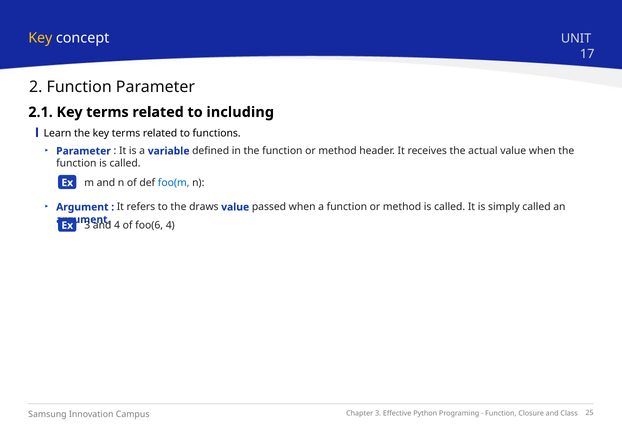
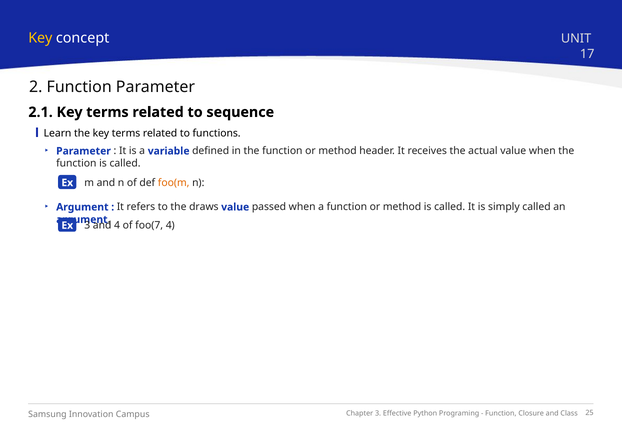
including: including -> sequence (240, 112)
foo(m colour: blue -> orange (174, 182)
foo(6: foo(6 -> foo(7 (149, 225)
